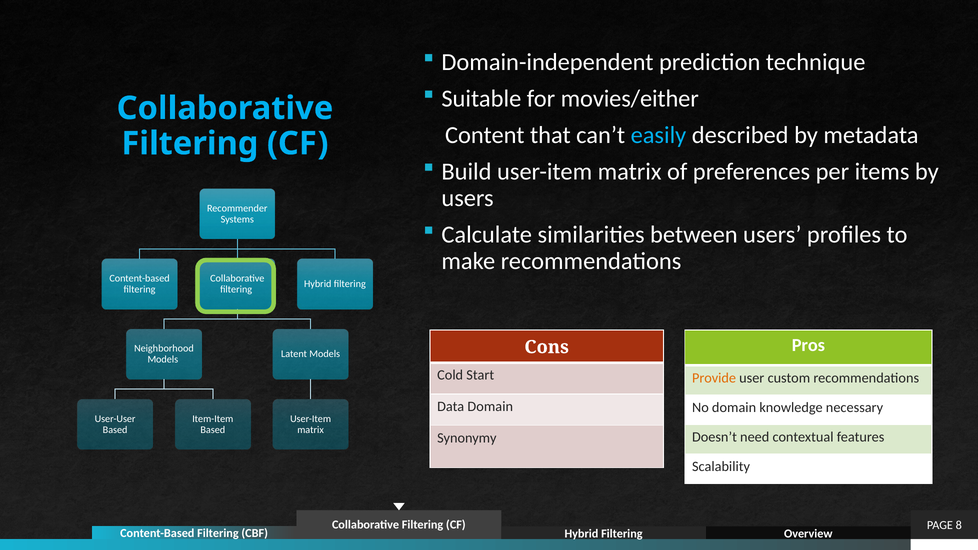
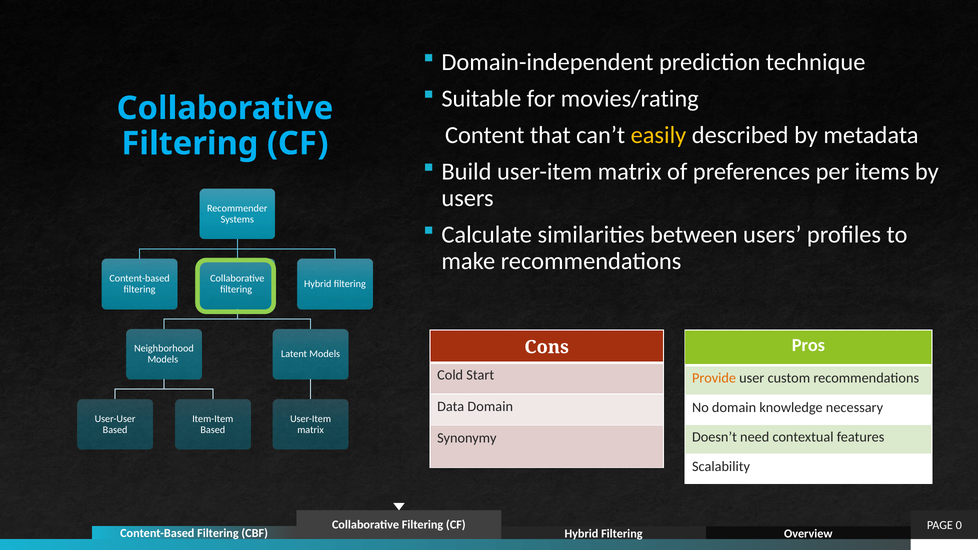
movies/either: movies/either -> movies/rating (630, 99)
easily colour: light blue -> yellow (658, 135)
8: 8 -> 0 (959, 525)
